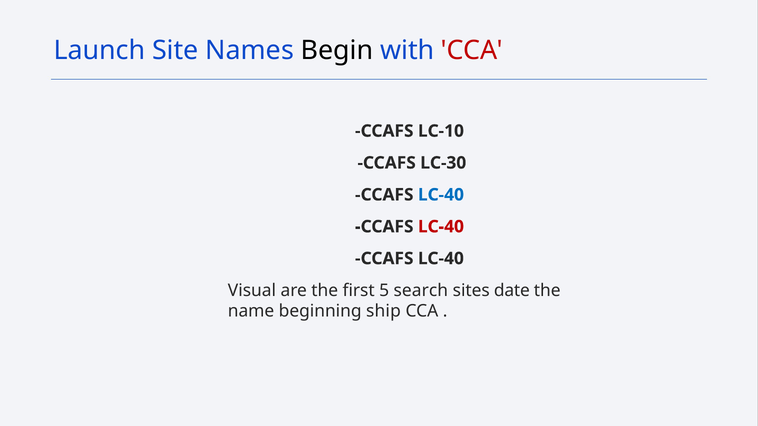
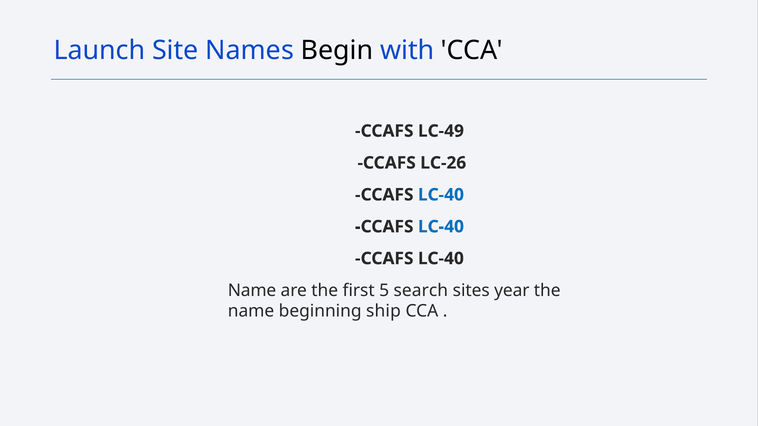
CCA colour: red -> black (472, 51)
LC-10: LC-10 -> LC-49 (441, 131)
LC-30: LC-30 -> LC-26 (443, 163)
LC-40 colour: red -> blue (441, 227)
Visual: Visual -> Name (252, 291)
date: date -> year (512, 291)
